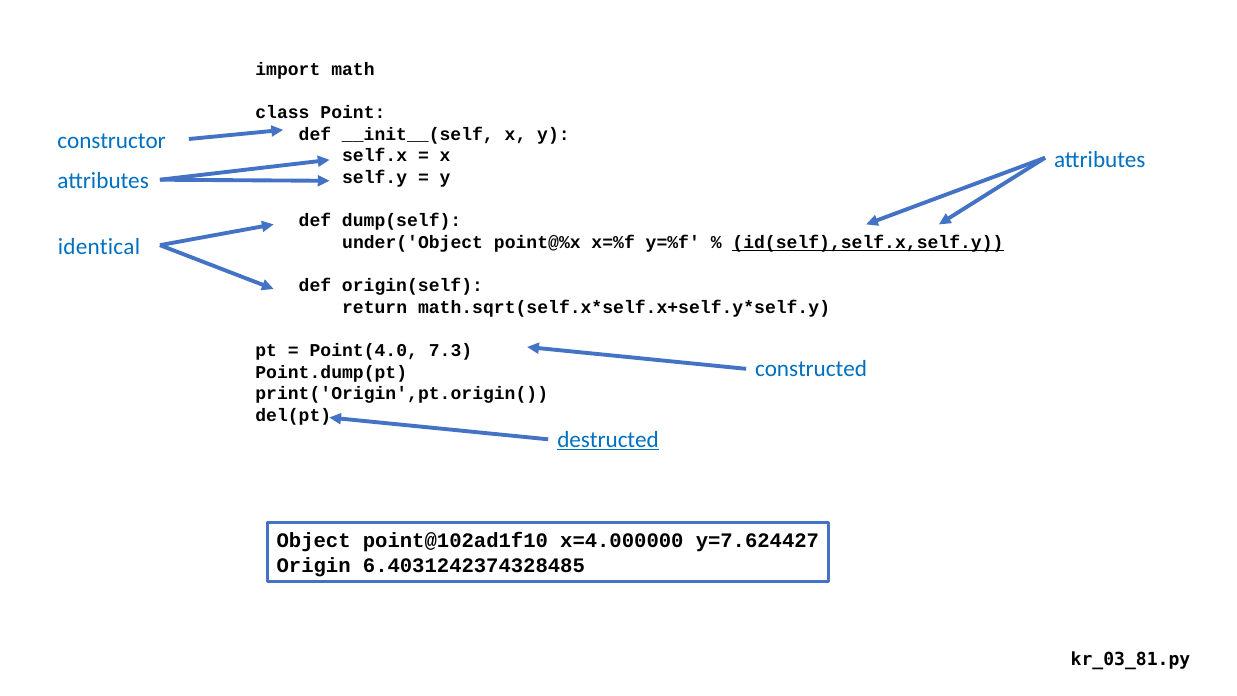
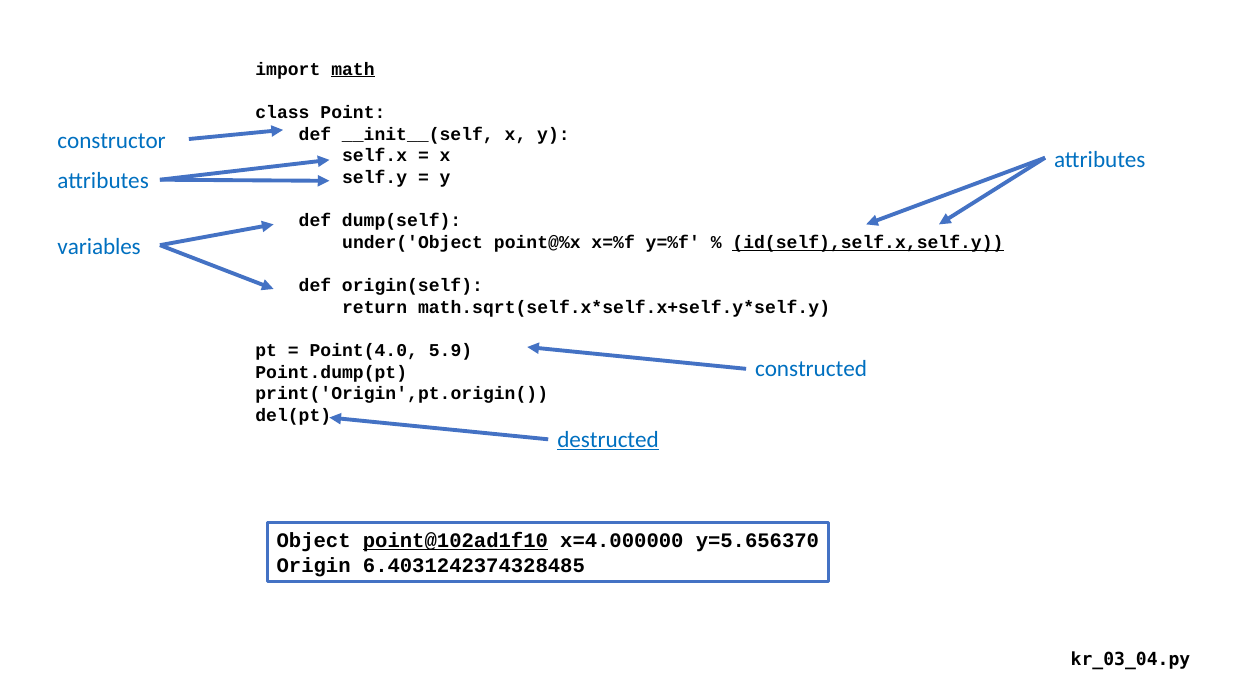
math underline: none -> present (353, 69)
identical: identical -> variables (99, 247)
7.3: 7.3 -> 5.9 (451, 351)
point@102ad1f10 underline: none -> present (455, 541)
y=7.624427: y=7.624427 -> y=5.656370 (757, 541)
kr_03_81.py: kr_03_81.py -> kr_03_04.py (1131, 660)
